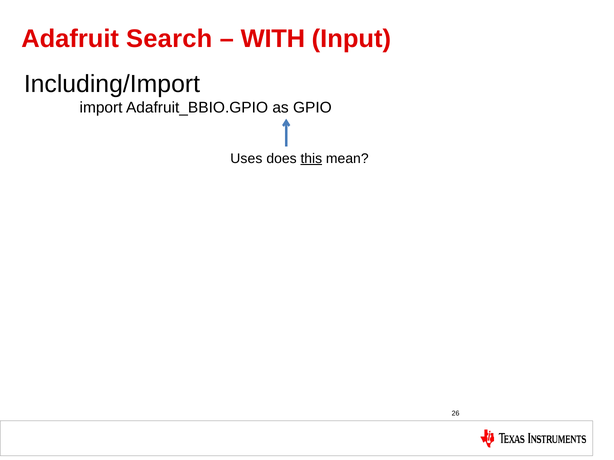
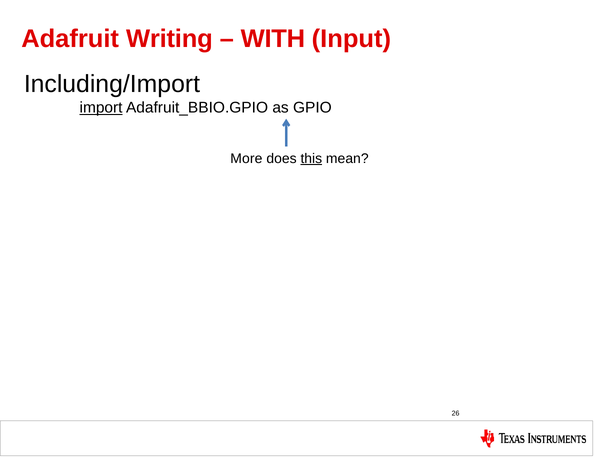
Search: Search -> Writing (169, 39)
import underline: none -> present (101, 108)
Uses: Uses -> More (246, 159)
